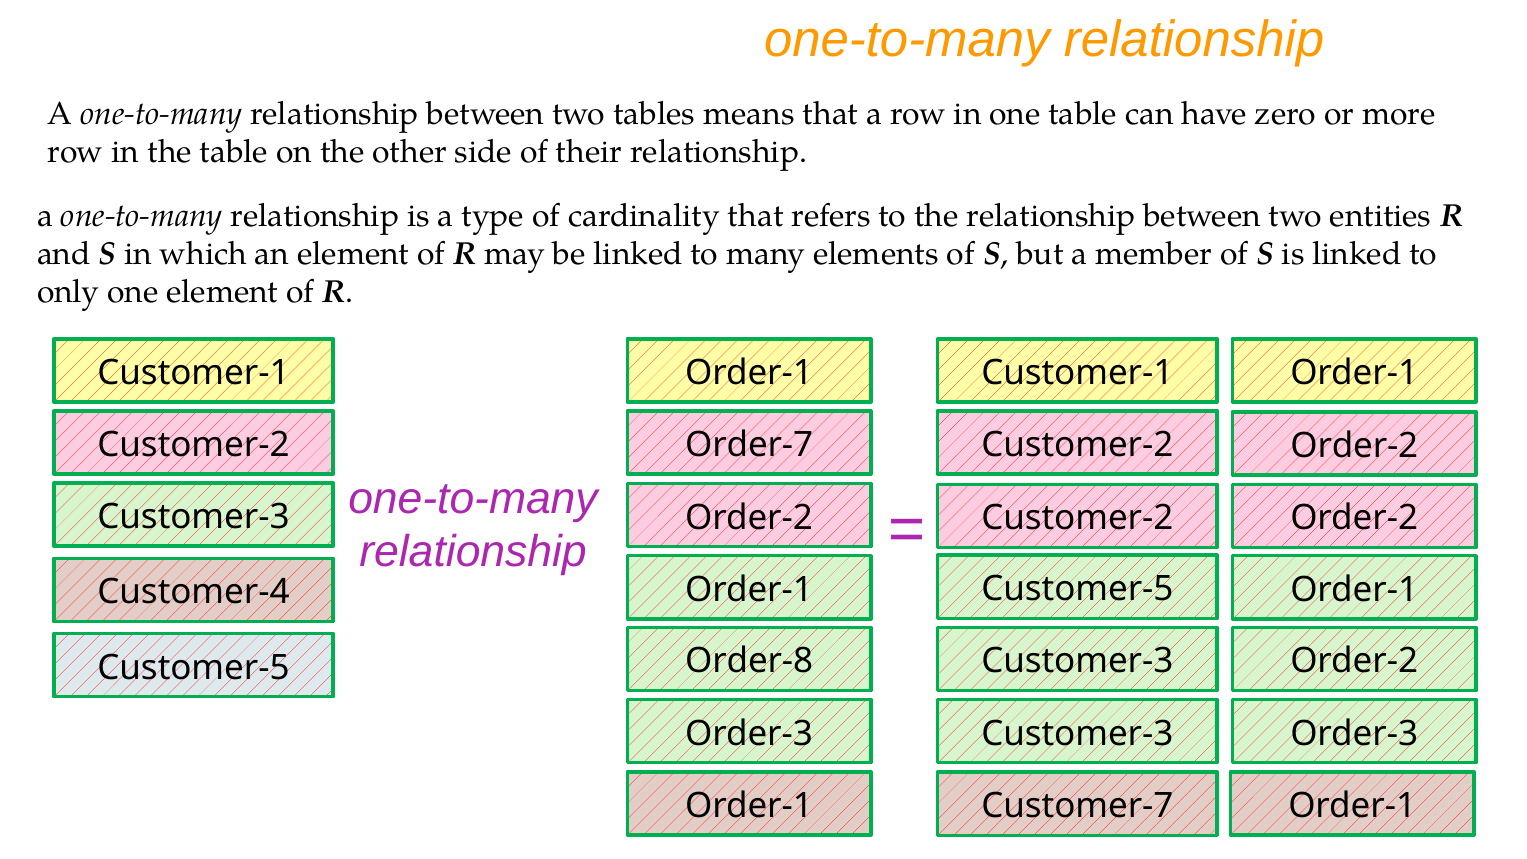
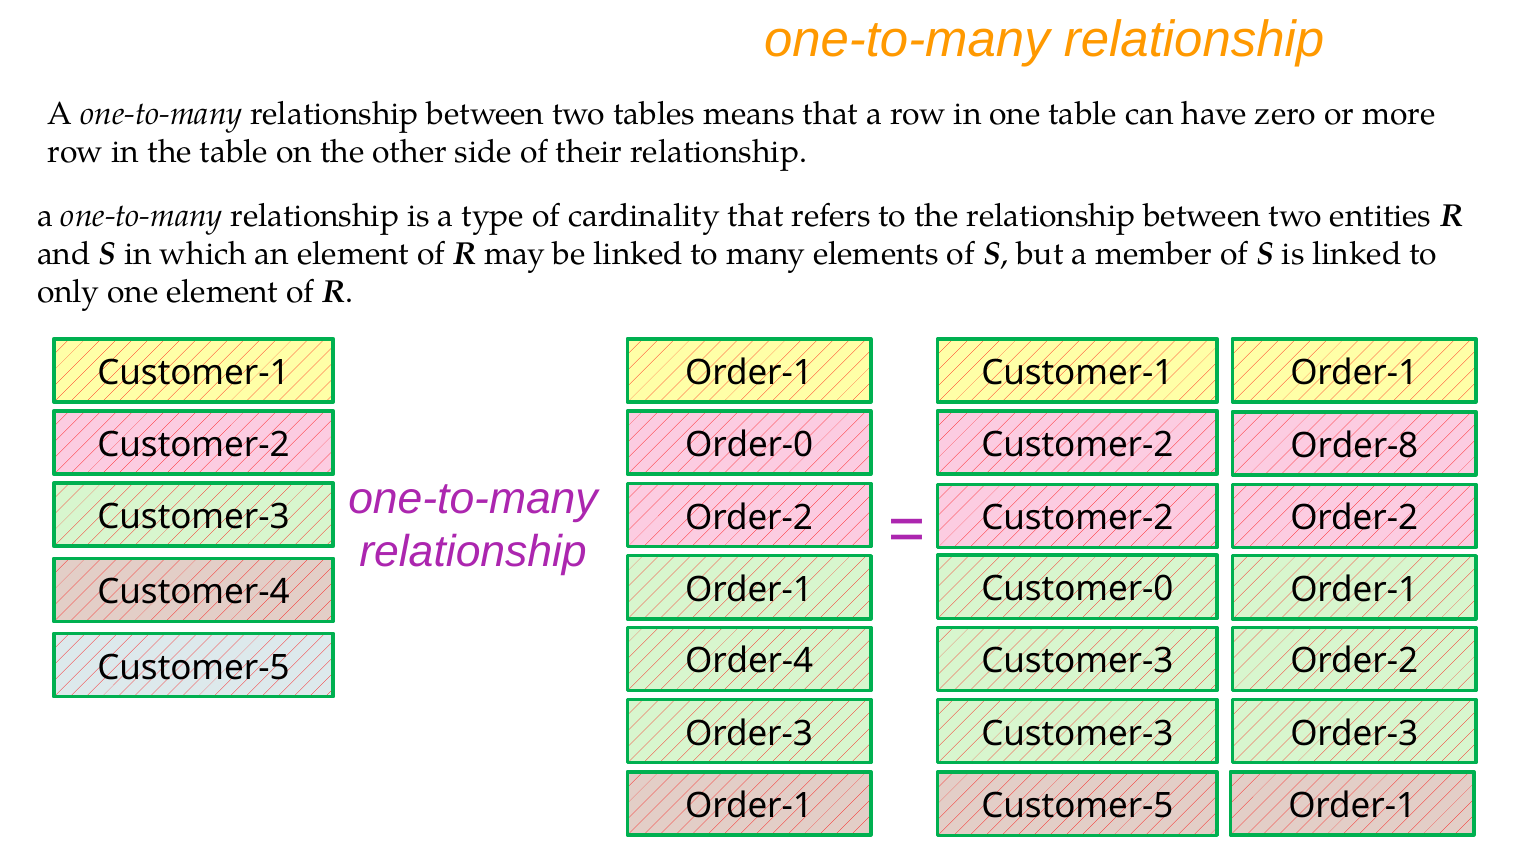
Customer-2 Order-2: Order-2 -> Order-8 (1354, 446)
Order-7: Order-7 -> Order-0 (749, 445)
Customer-5: Customer-5 -> Customer-0 (1077, 589)
Order-8: Order-8 -> Order-4 (749, 661)
Customer-7: Customer-7 -> Customer-5 (1077, 806)
